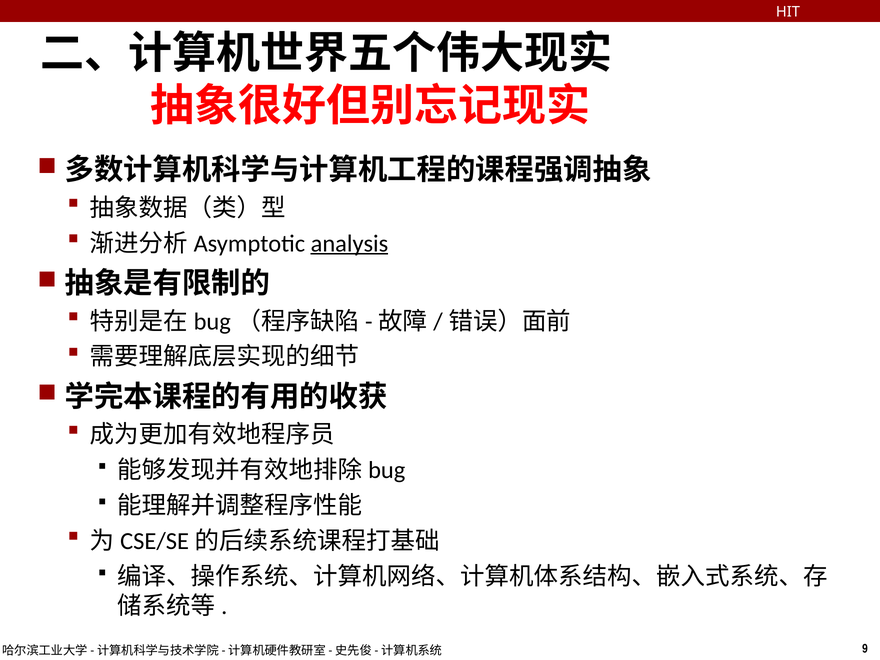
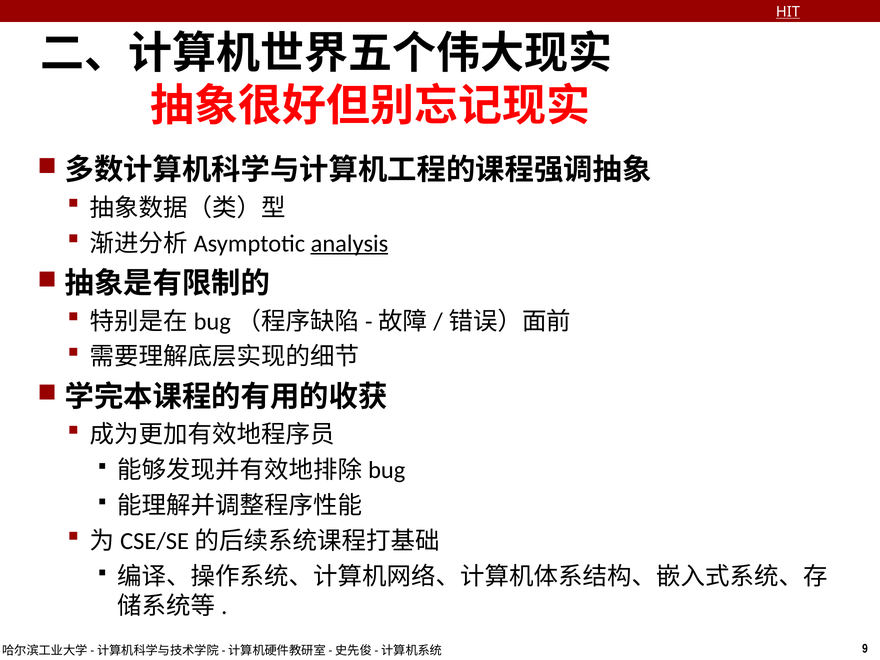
HIT underline: none -> present (788, 12)
